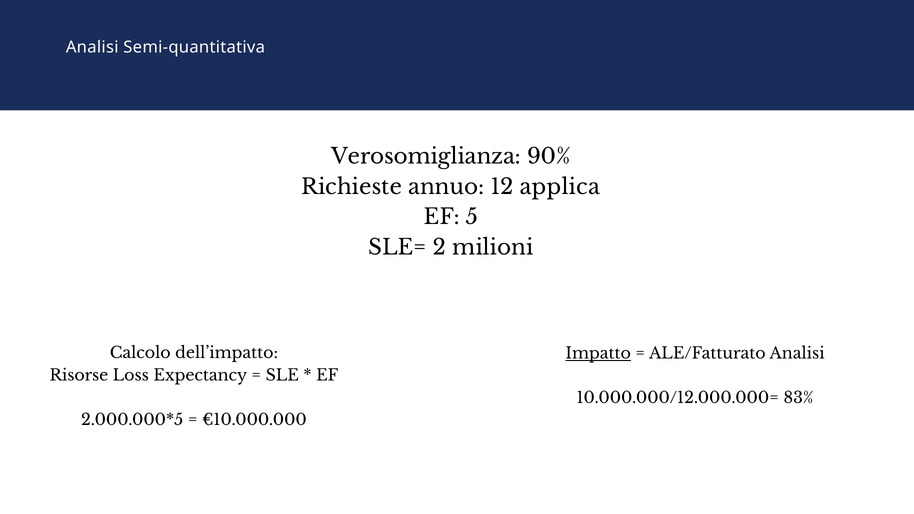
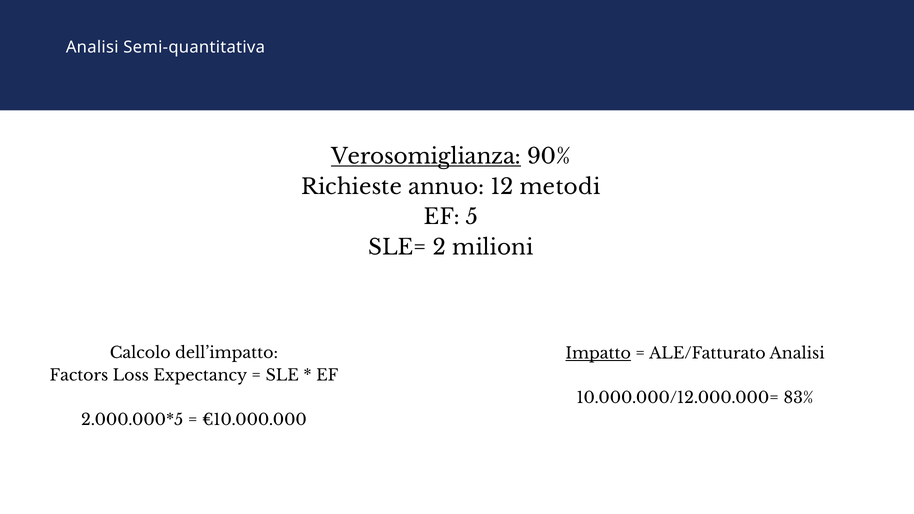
Verosomiglianza underline: none -> present (426, 157)
applica: applica -> metodi (560, 187)
Risorse: Risorse -> Factors (79, 375)
